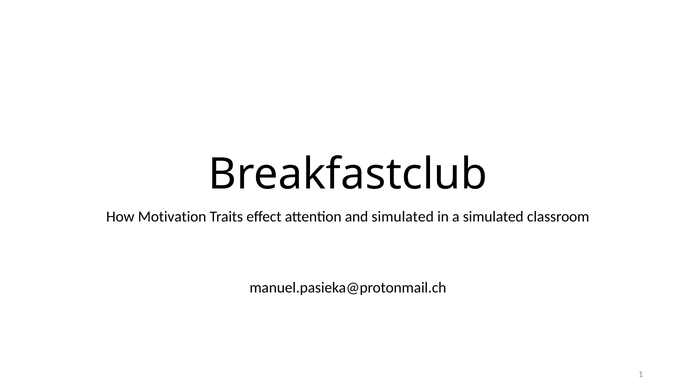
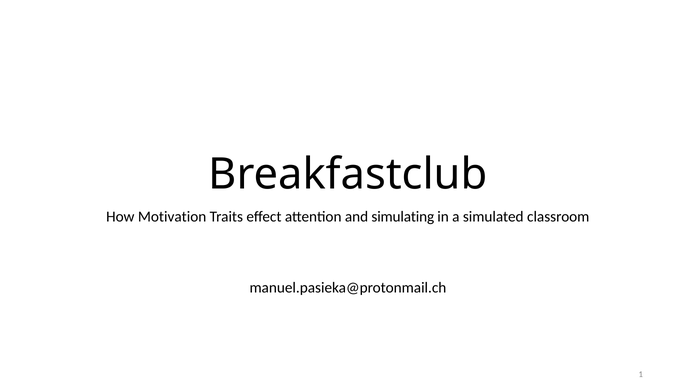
and simulated: simulated -> simulating (403, 216)
